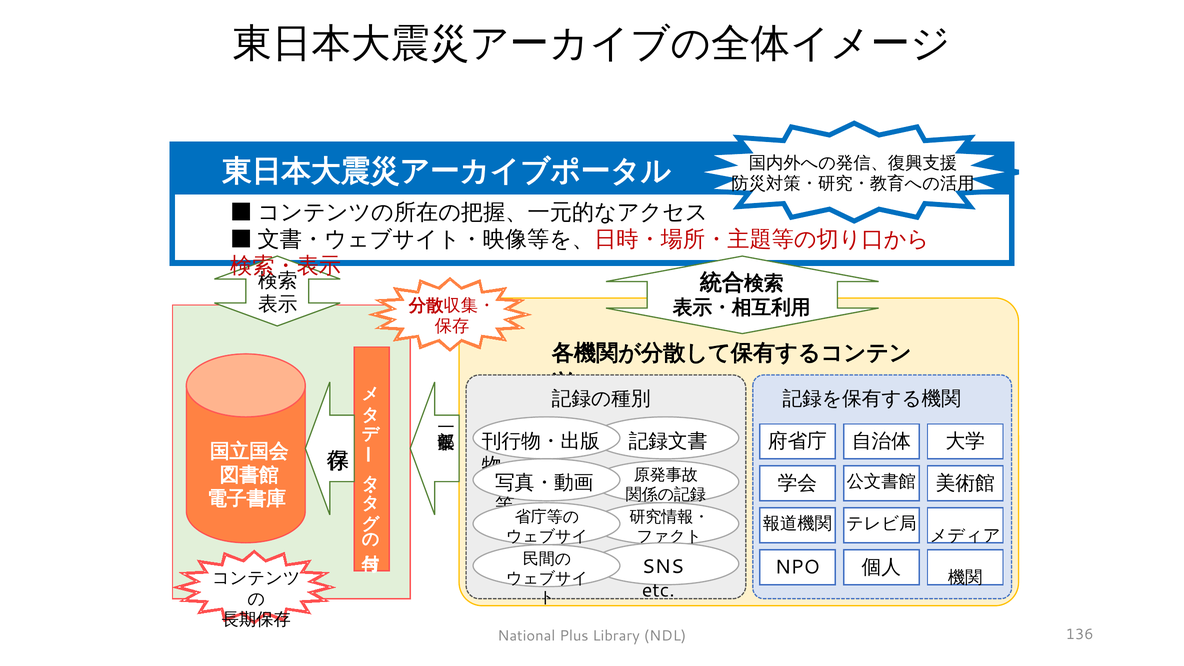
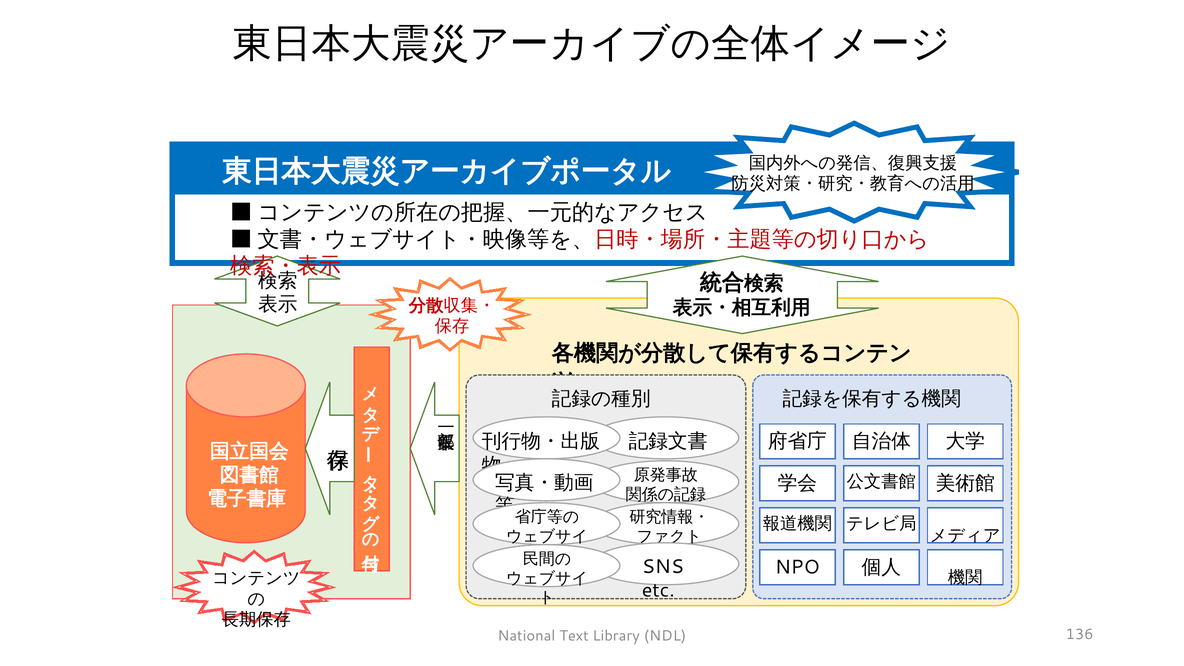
Plus: Plus -> Text (574, 636)
